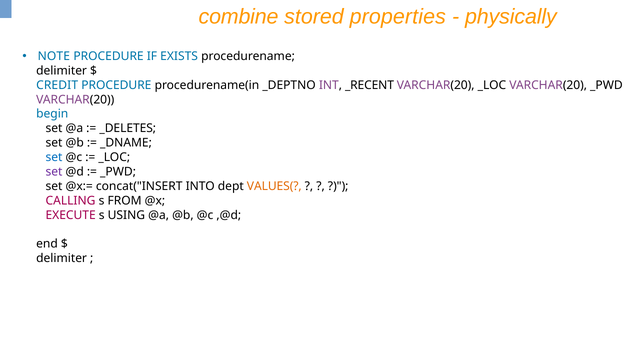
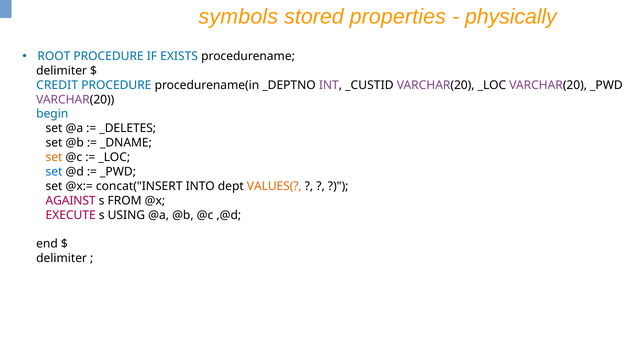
combine: combine -> symbols (238, 17)
NOTE: NOTE -> ROOT (54, 56)
_RECENT: _RECENT -> _CUSTID (369, 85)
set colour: blue -> orange (54, 157)
set colour: purple -> blue (54, 172)
CALLING: CALLING -> AGAINST (71, 201)
